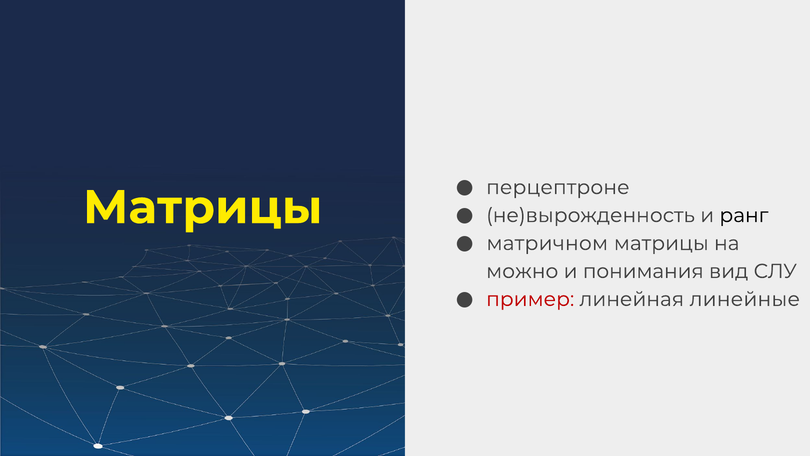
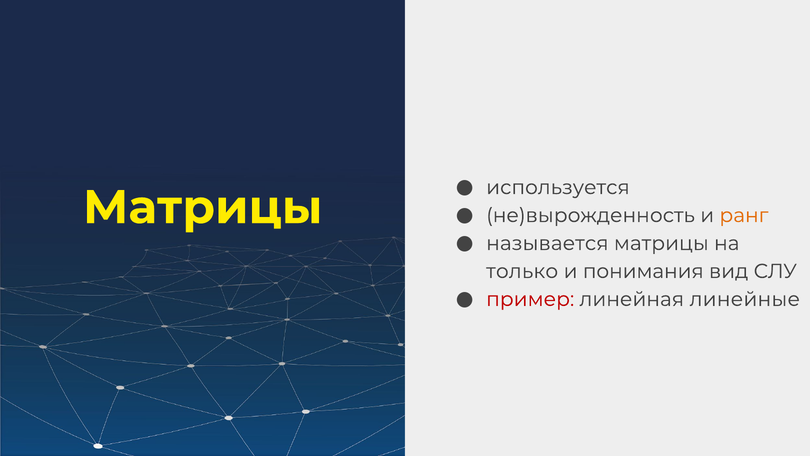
перцептроне: перцептроне -> используется (558, 187)
ранг colour: black -> orange (744, 215)
матричном: матричном -> называется (547, 243)
можно: можно -> только (522, 271)
